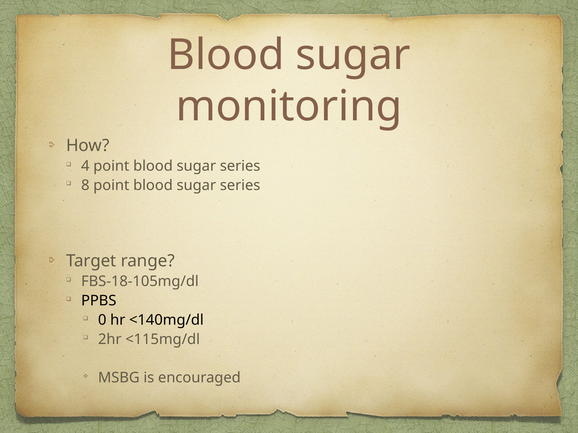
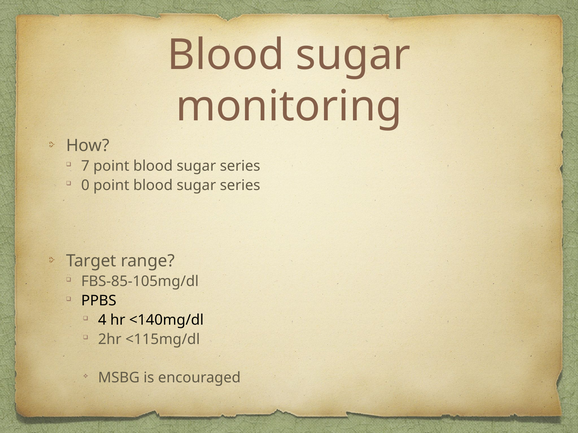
4: 4 -> 7 (85, 166)
8: 8 -> 0 (85, 185)
FBS-18-105mg/dl: FBS-18-105mg/dl -> FBS-85-105mg/dl (140, 282)
0: 0 -> 4 (102, 320)
